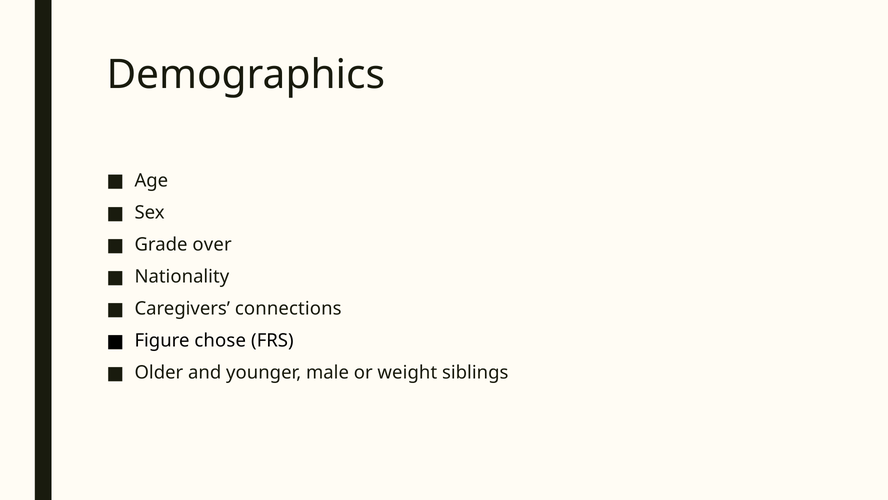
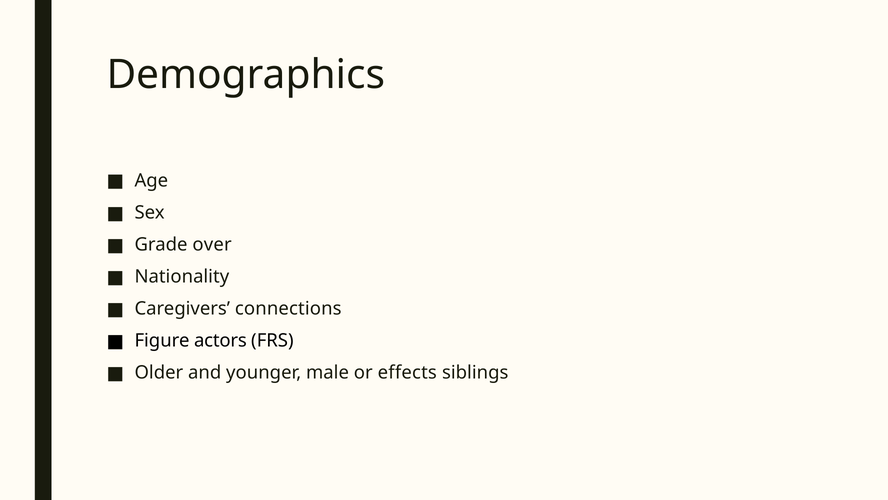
chose: chose -> actors (220, 340)
weight: weight -> effects (407, 372)
